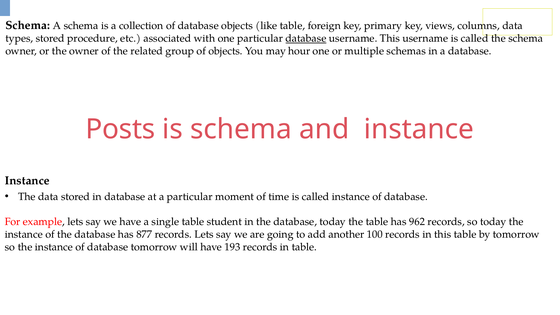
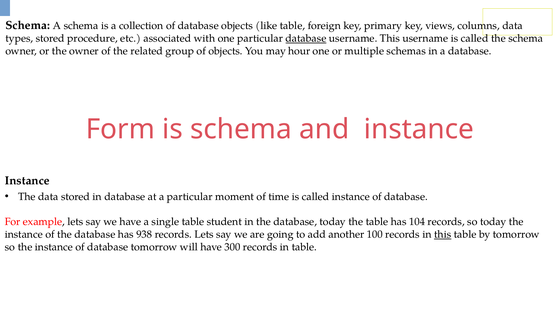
Posts: Posts -> Form (120, 129)
962: 962 -> 104 (417, 222)
877: 877 -> 938 (144, 234)
this underline: none -> present (443, 234)
193: 193 -> 300 (232, 247)
